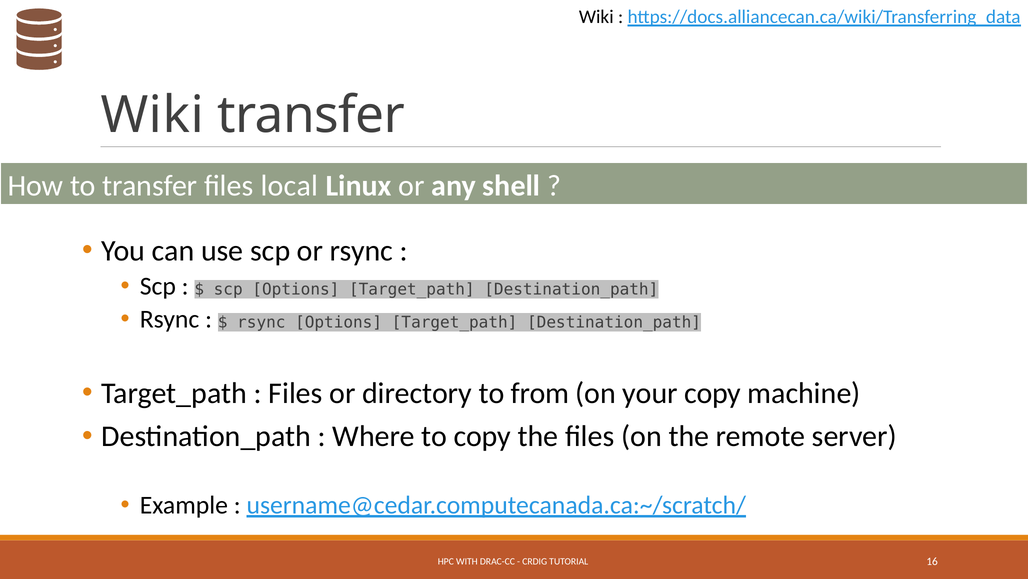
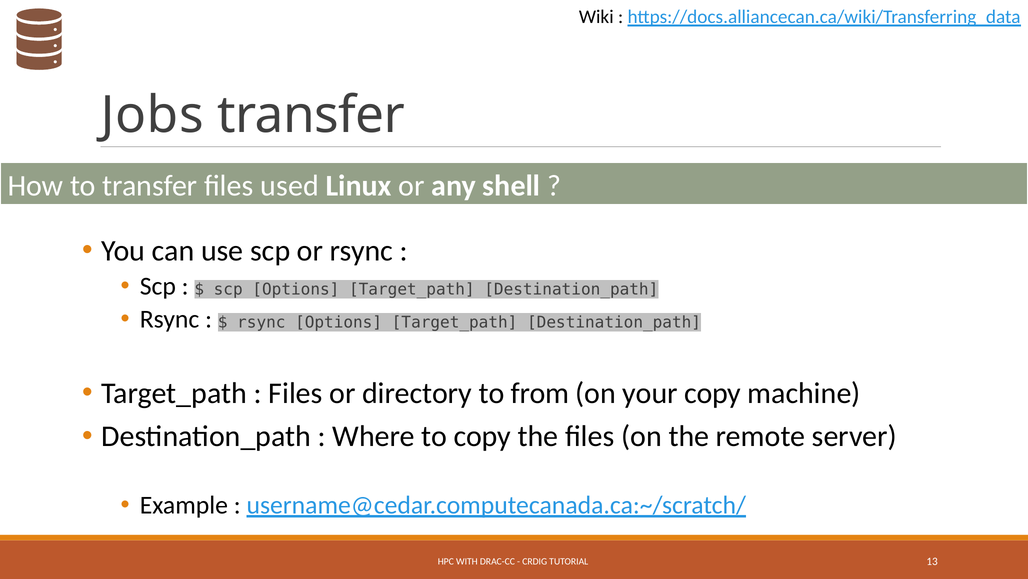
Wiki: Wiki -> Jobs (152, 115)
local: local -> used (290, 185)
16: 16 -> 13 (932, 561)
